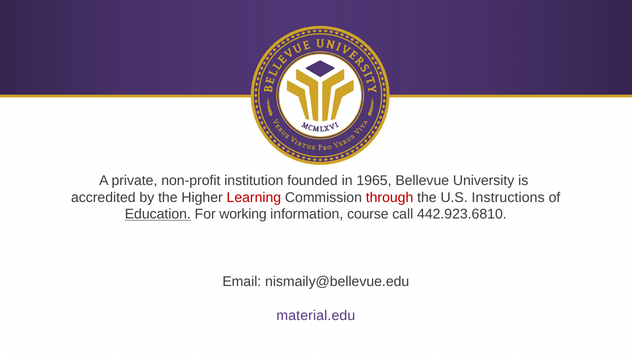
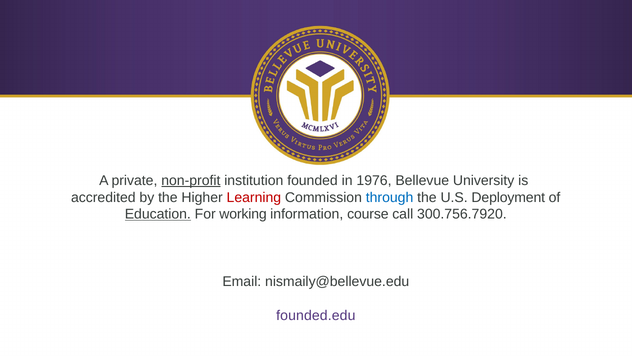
non-profit underline: none -> present (191, 180)
1965: 1965 -> 1976 (374, 180)
through colour: red -> blue (390, 197)
Instructions: Instructions -> Deployment (508, 197)
442.923.6810: 442.923.6810 -> 300.756.7920 (462, 214)
material.edu: material.edu -> founded.edu (316, 315)
